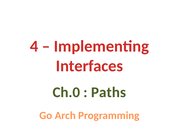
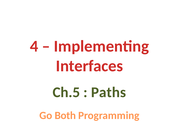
Ch.0: Ch.0 -> Ch.5 (66, 92)
Arch: Arch -> Both (65, 116)
